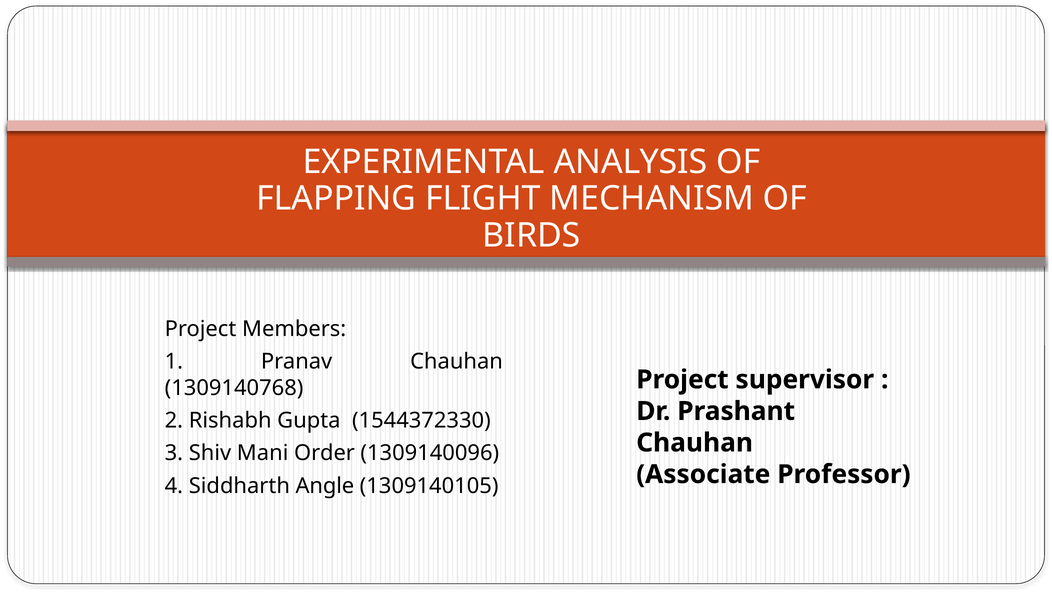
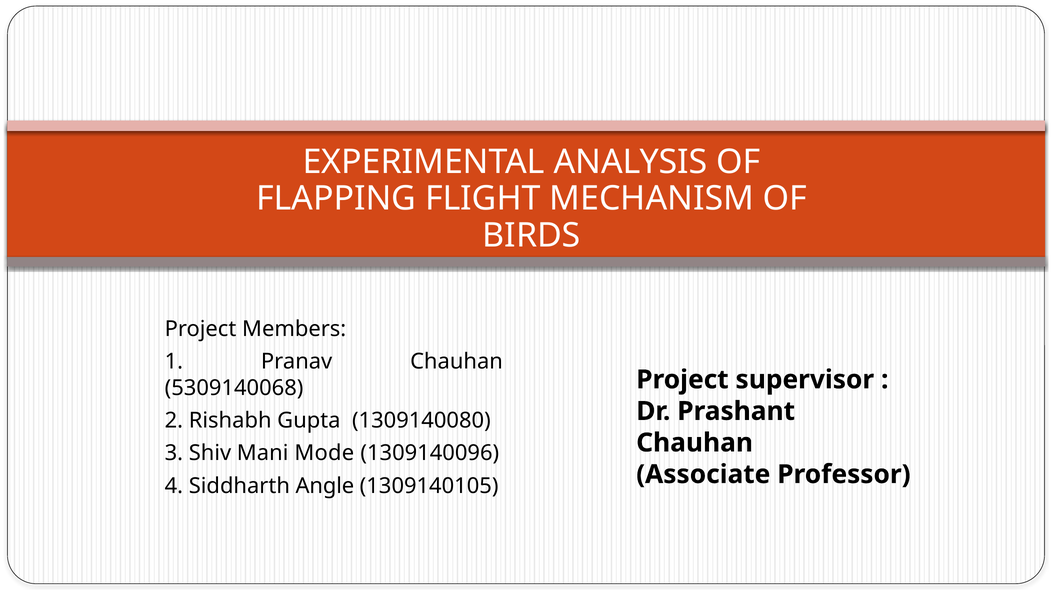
1309140768: 1309140768 -> 5309140068 (234, 388)
1544372330: 1544372330 -> 1309140080 (421, 420)
Order: Order -> Mode (324, 453)
